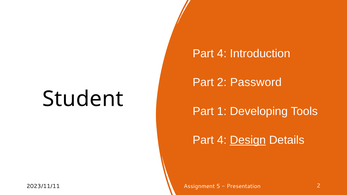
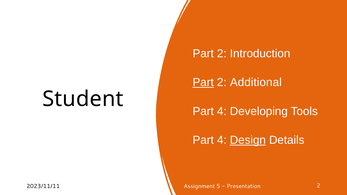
4: 4 -> 2 (222, 54)
Part underline: none -> present (203, 82)
Password: Password -> Additional (256, 82)
1: 1 -> 4 (222, 111)
